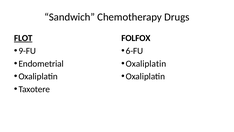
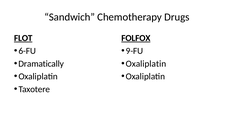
FOLFOX underline: none -> present (136, 38)
9-FU: 9-FU -> 6-FU (27, 51)
6-FU: 6-FU -> 9-FU (134, 51)
Endometrial: Endometrial -> Dramatically (41, 63)
